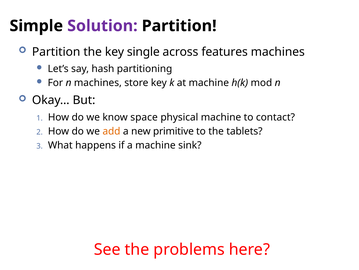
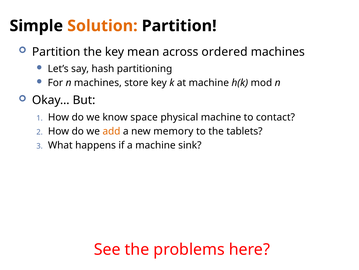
Solution colour: purple -> orange (102, 26)
single: single -> mean (143, 52)
features: features -> ordered (225, 52)
primitive: primitive -> memory (173, 131)
